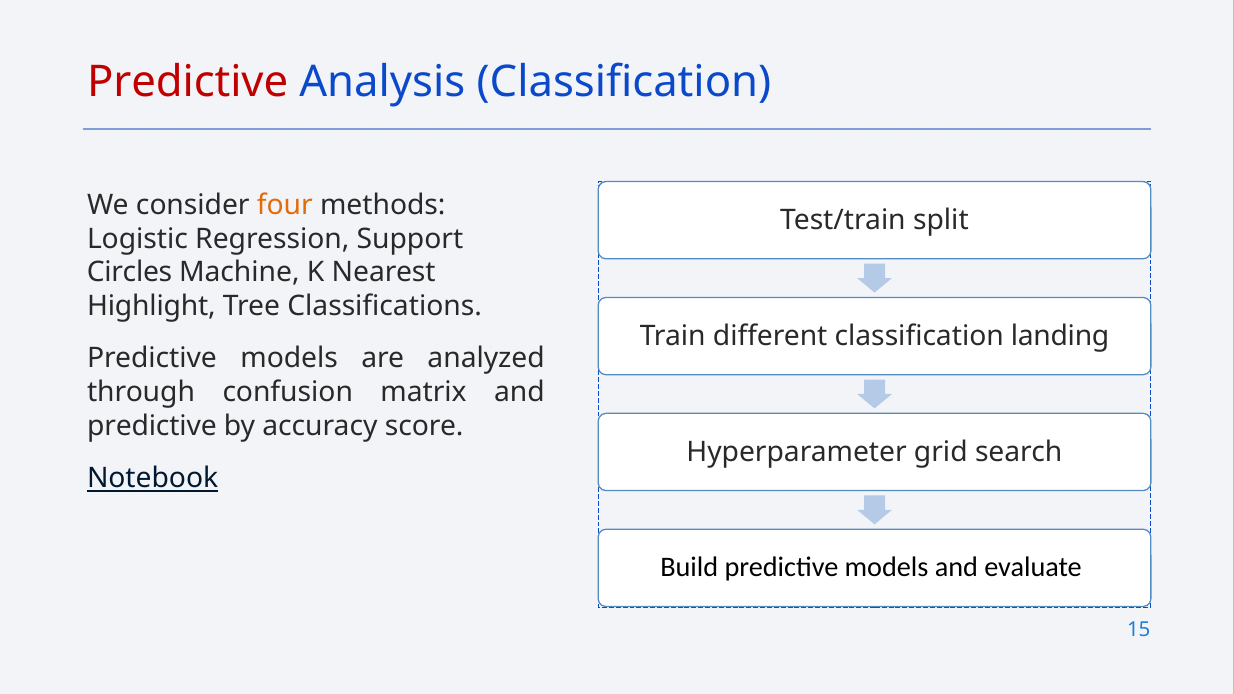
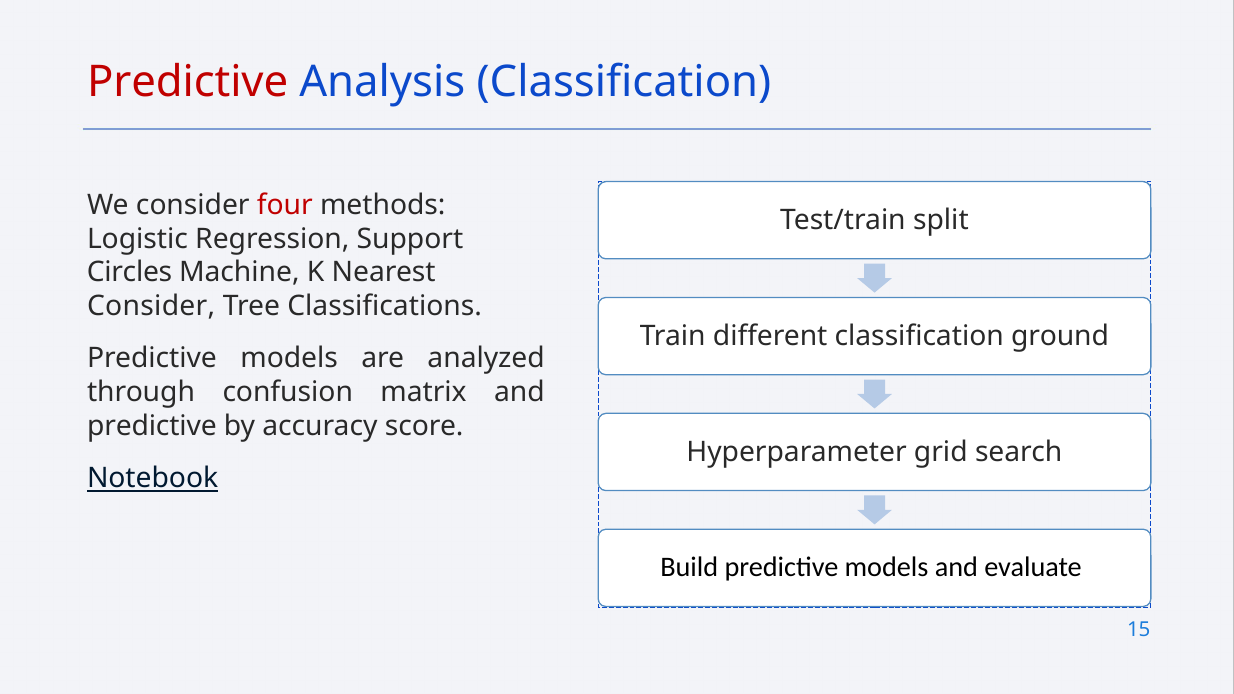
four colour: orange -> red (285, 205)
Highlight: Highlight -> Consider (151, 307)
landing: landing -> ground (1060, 336)
